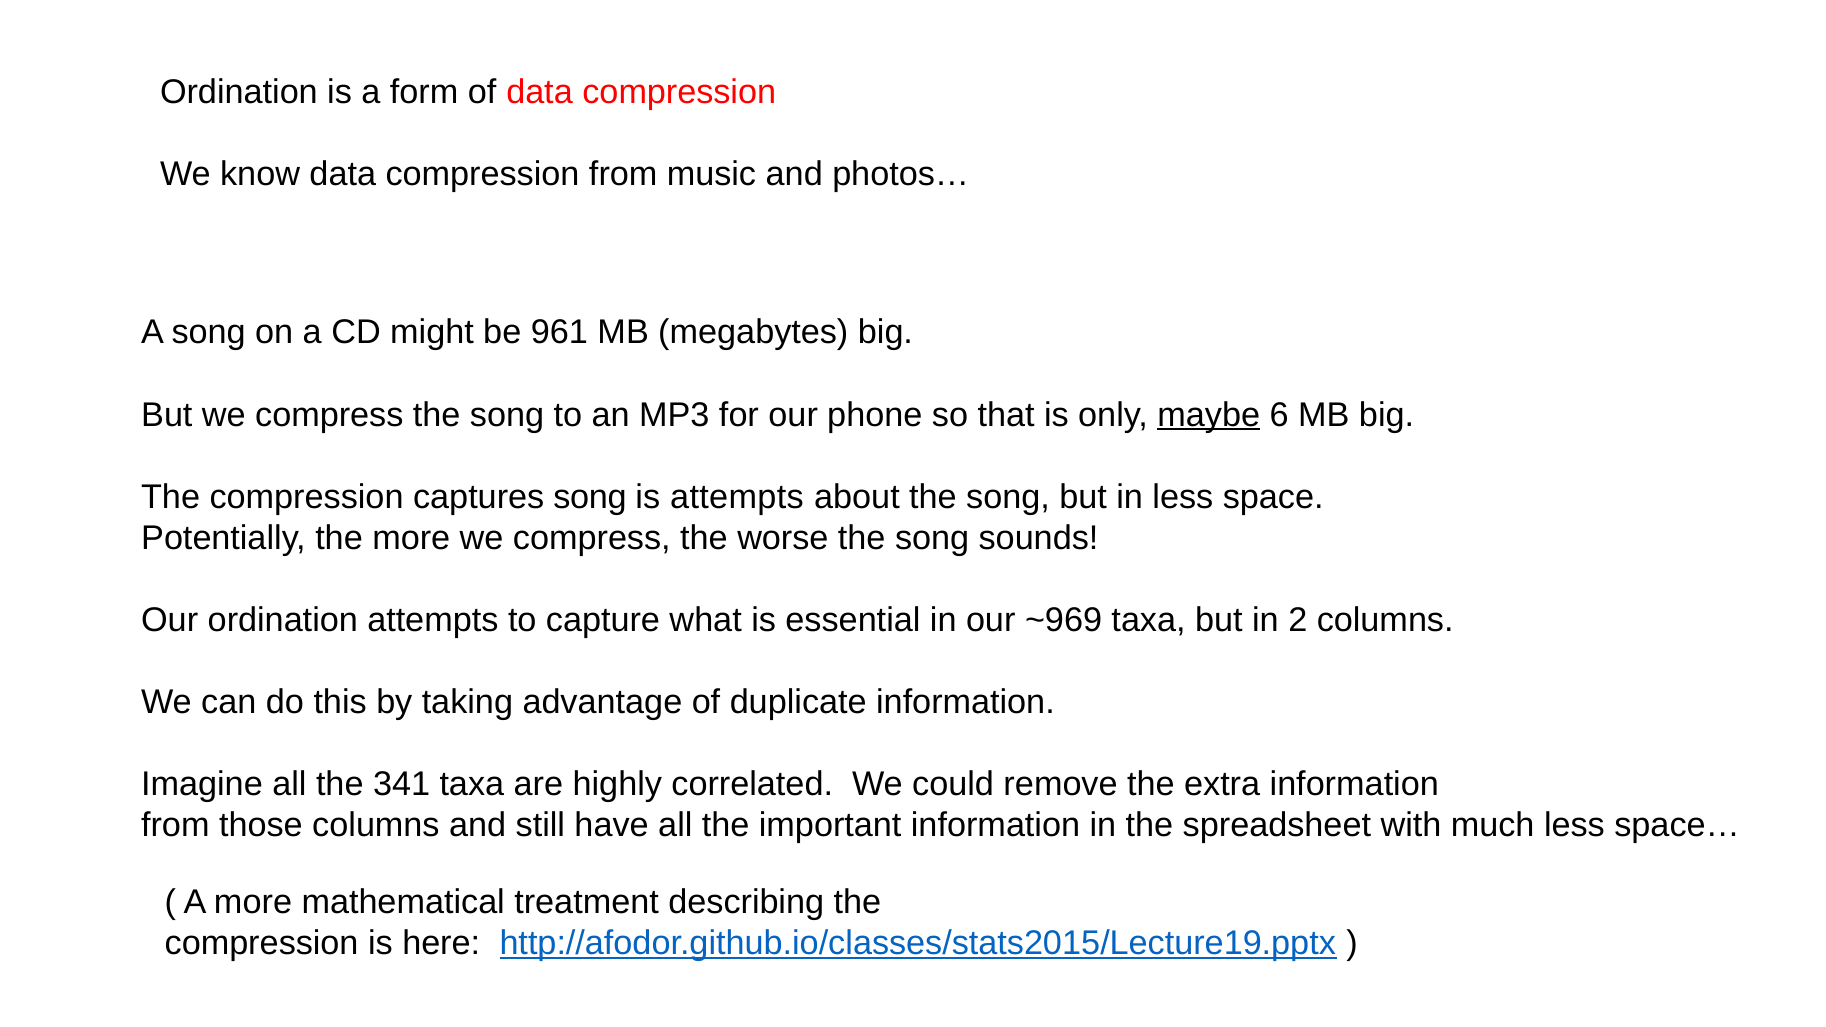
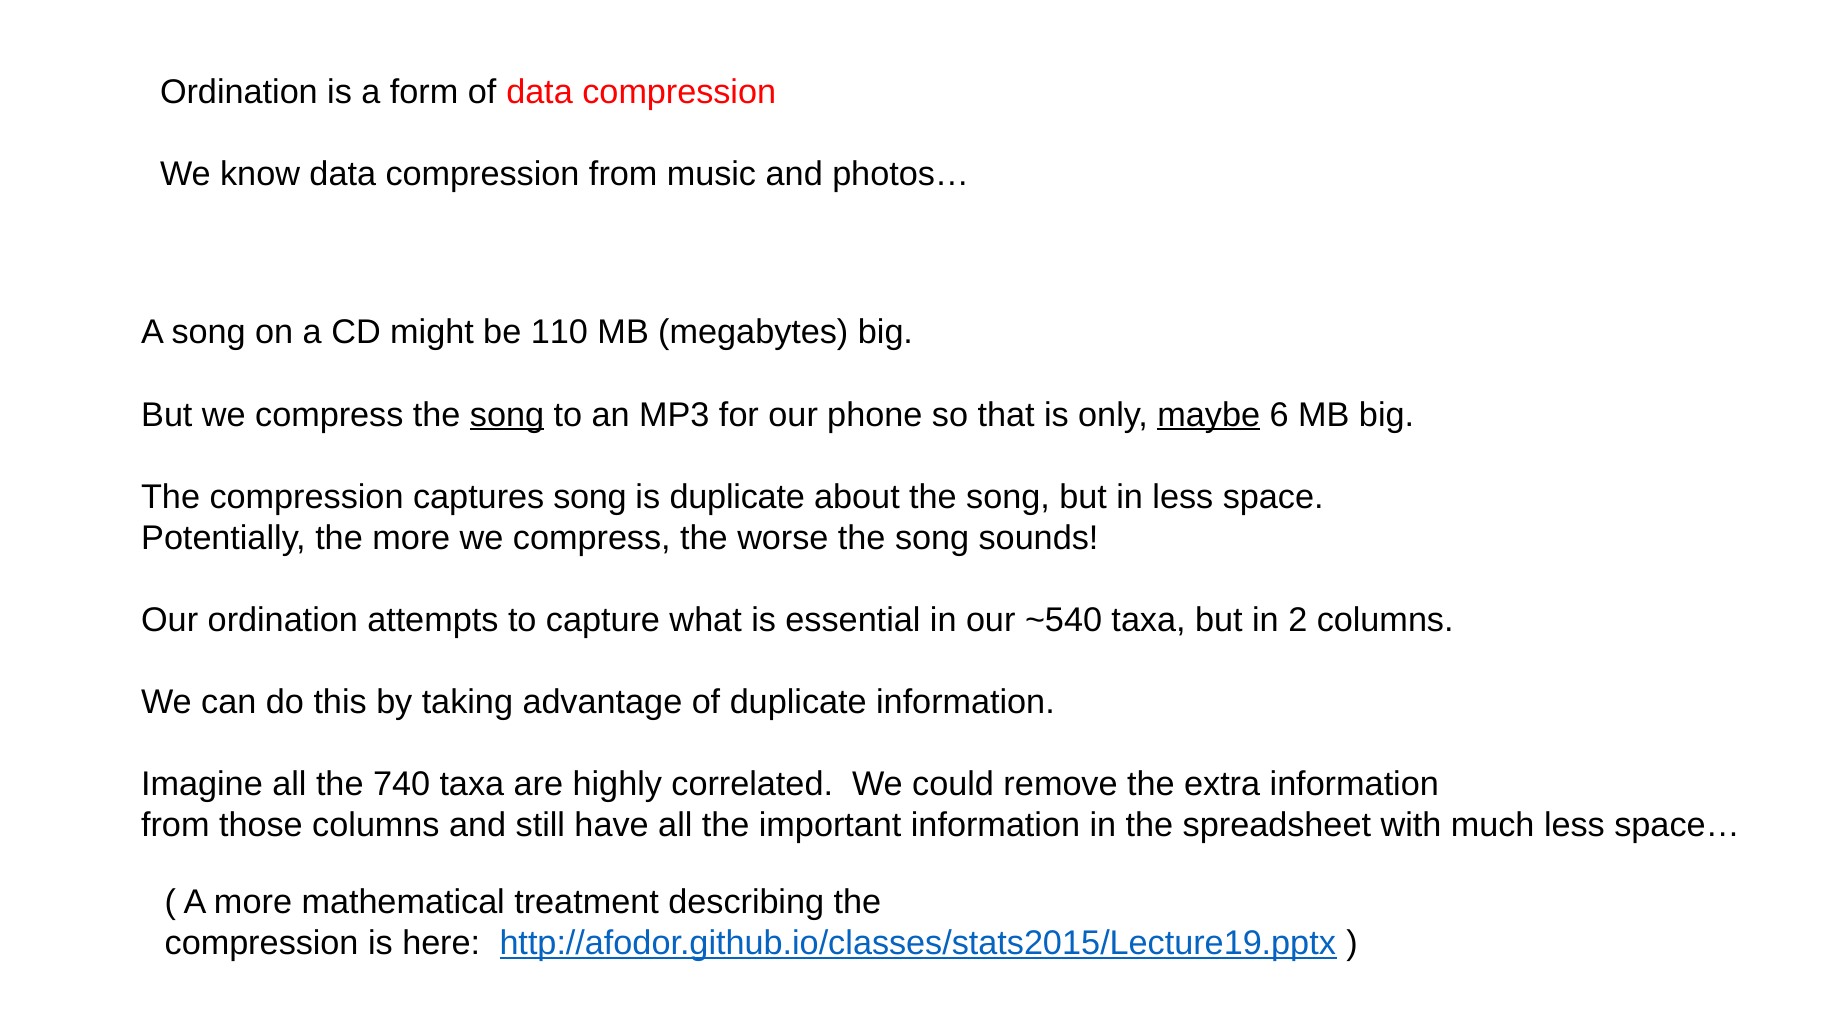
961: 961 -> 110 (559, 333)
song underline: none -> present (507, 415)
is attempts: attempts -> duplicate (737, 497)
~969: ~969 -> ~540 (1064, 620)
341: 341 -> 740 (402, 785)
